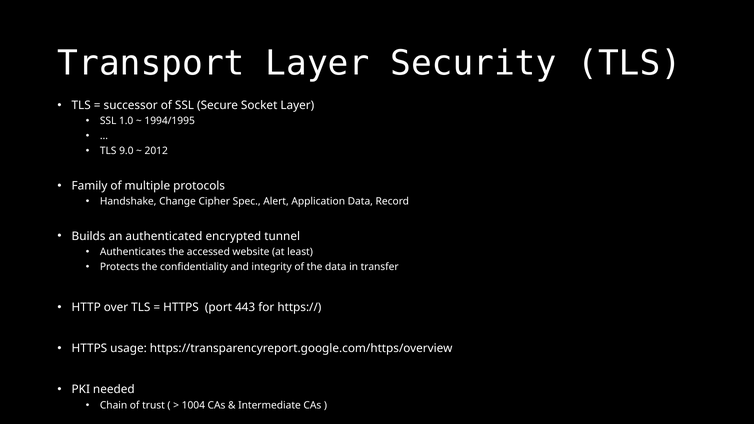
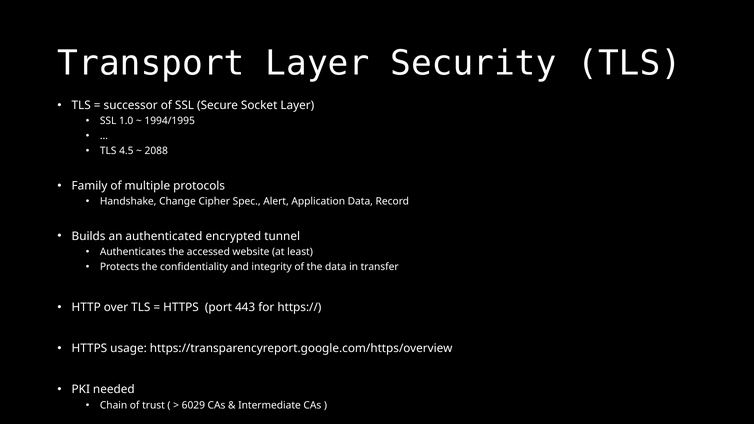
9.0: 9.0 -> 4.5 (126, 151)
2012: 2012 -> 2088 (156, 151)
1004: 1004 -> 6029 (193, 405)
